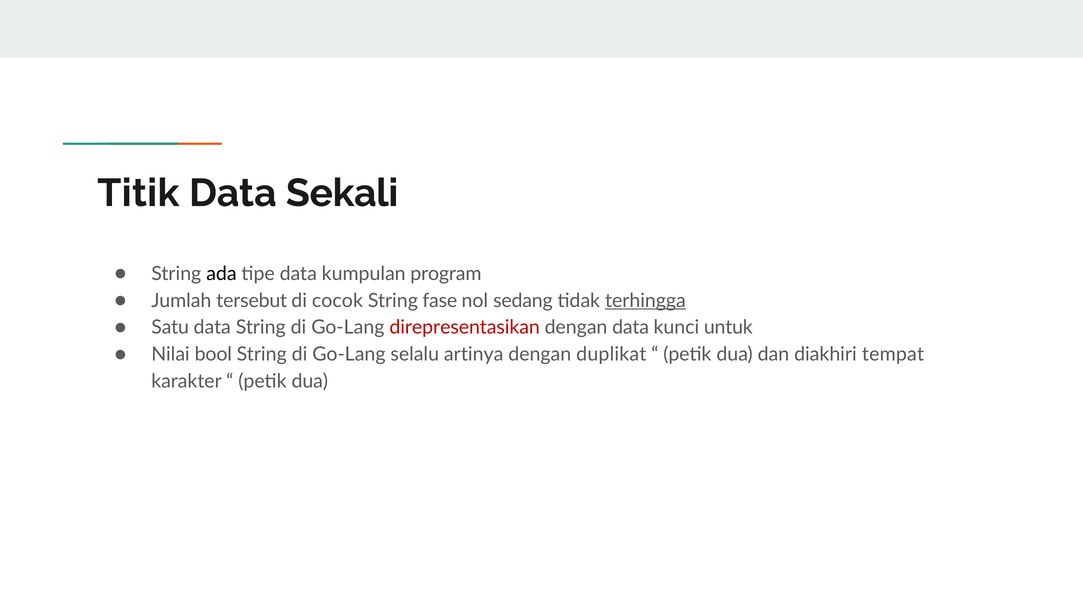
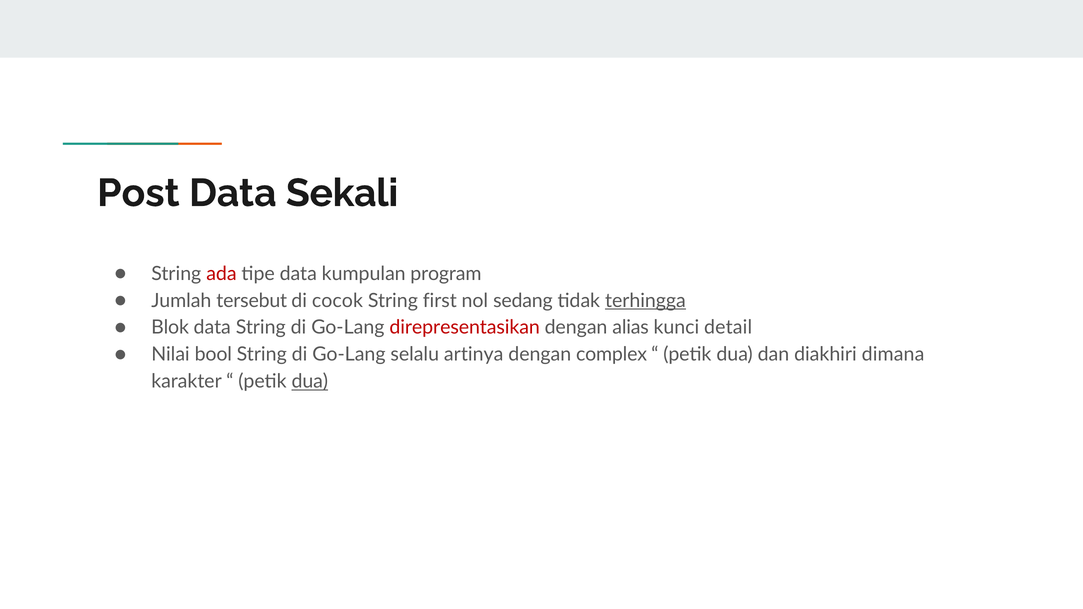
Titik: Titik -> Post (138, 193)
ada colour: black -> red (221, 274)
fase: fase -> first (440, 301)
Satu: Satu -> Blok (170, 328)
dengan data: data -> alias (631, 328)
untuk: untuk -> detail (728, 328)
duplikat: duplikat -> complex (612, 355)
tempat: tempat -> dimana (893, 355)
dua underline: none -> present (310, 382)
